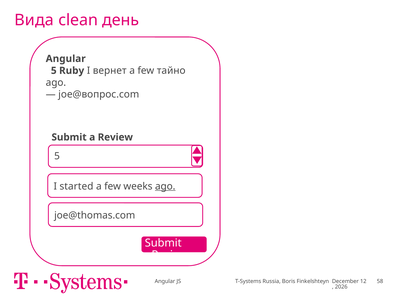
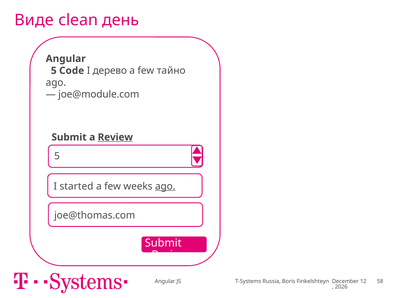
Вида: Вида -> Виде (34, 20)
Ruby: Ruby -> Code (72, 71)
вернет: вернет -> дерево (110, 71)
joe@вопрос.com: joe@вопрос.com -> joe@module.com (99, 94)
Review underline: none -> present (115, 137)
